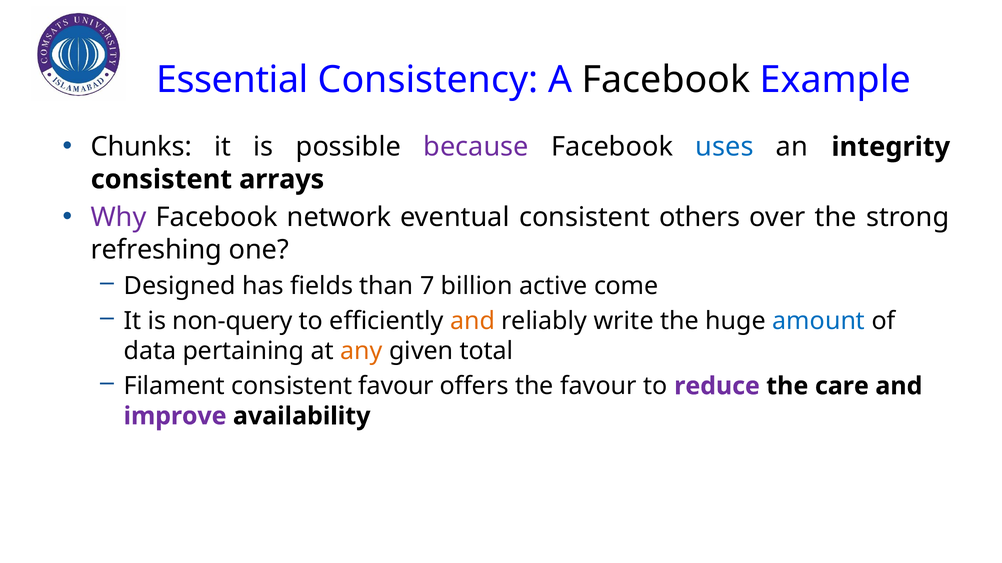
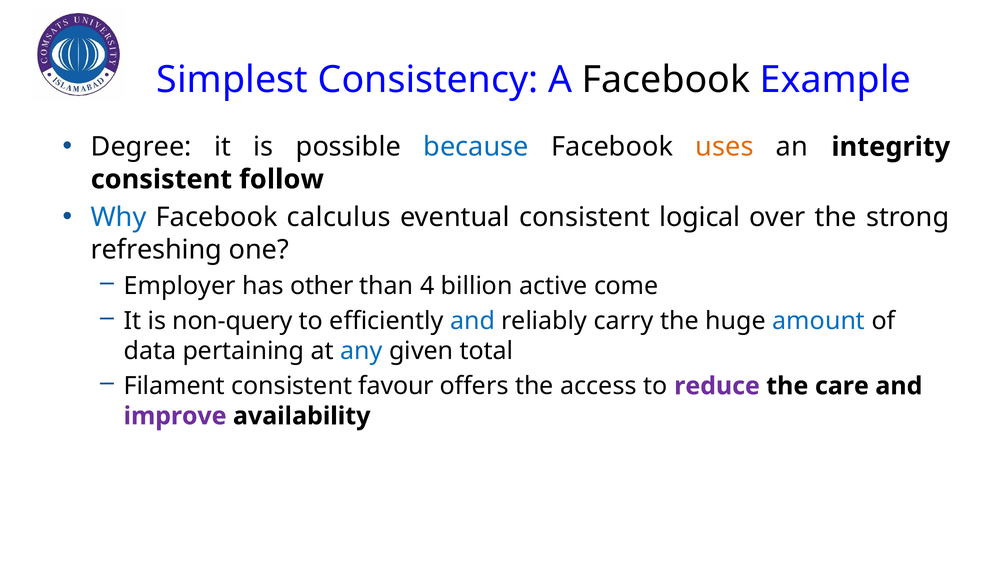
Essential: Essential -> Simplest (232, 80)
Chunks: Chunks -> Degree (141, 147)
because colour: purple -> blue (476, 147)
uses colour: blue -> orange (724, 147)
arrays: arrays -> follow (281, 180)
Why colour: purple -> blue (119, 218)
network: network -> calculus (339, 218)
others: others -> logical (700, 218)
Designed: Designed -> Employer (180, 286)
fields: fields -> other (322, 286)
7: 7 -> 4 (427, 286)
and colour: orange -> blue (473, 321)
write: write -> carry (624, 321)
any colour: orange -> blue (362, 351)
the favour: favour -> access (598, 386)
